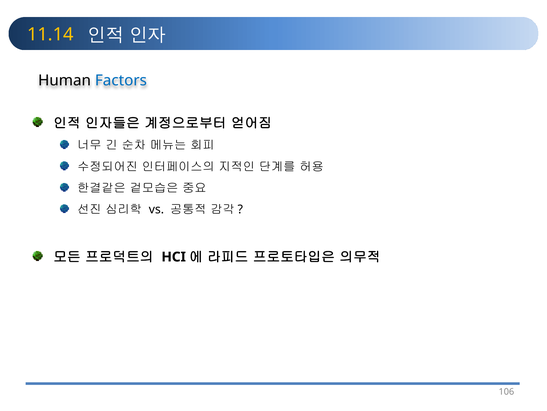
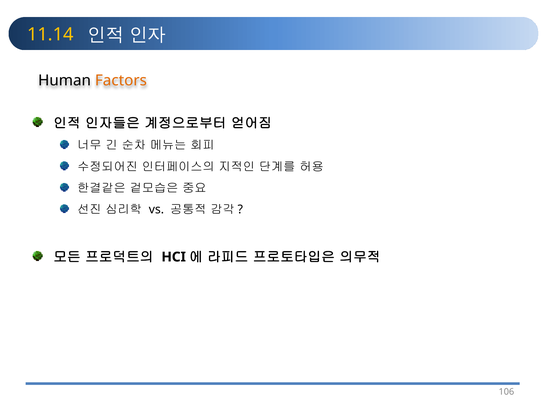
Factors colour: blue -> orange (121, 80)
